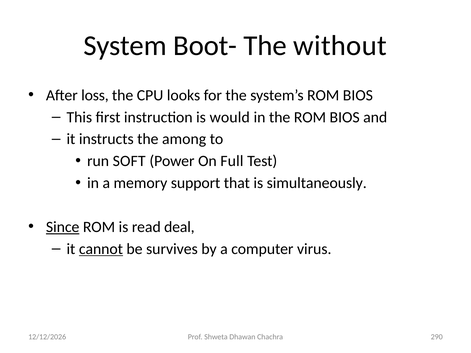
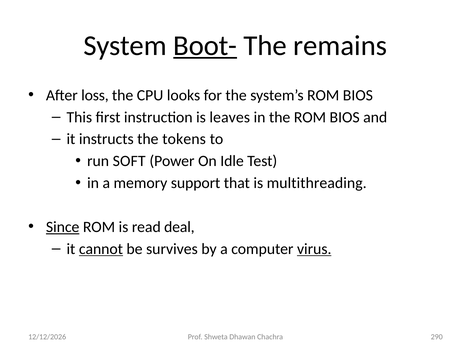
Boot- underline: none -> present (205, 46)
without: without -> remains (340, 46)
would: would -> leaves (230, 117)
among: among -> tokens (184, 139)
Full: Full -> Idle (232, 161)
simultaneously: simultaneously -> multithreading (317, 183)
virus underline: none -> present (314, 249)
